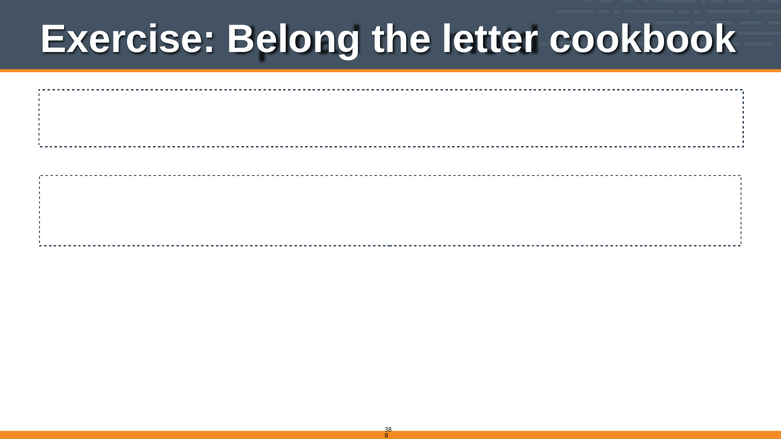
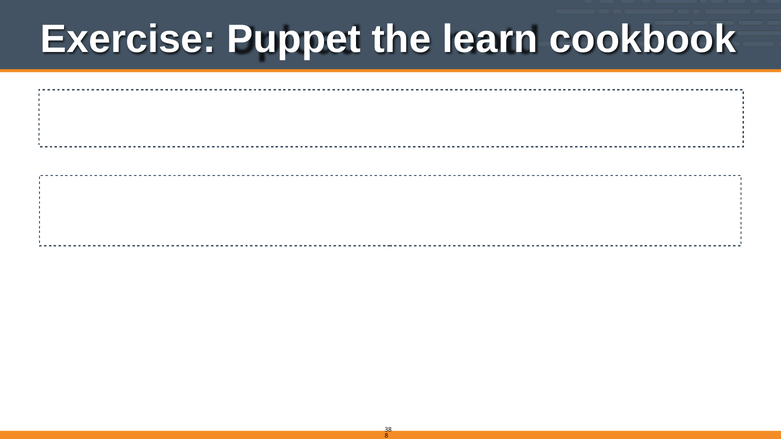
Belong: Belong -> Puppet (294, 39)
letter: letter -> learn (490, 39)
